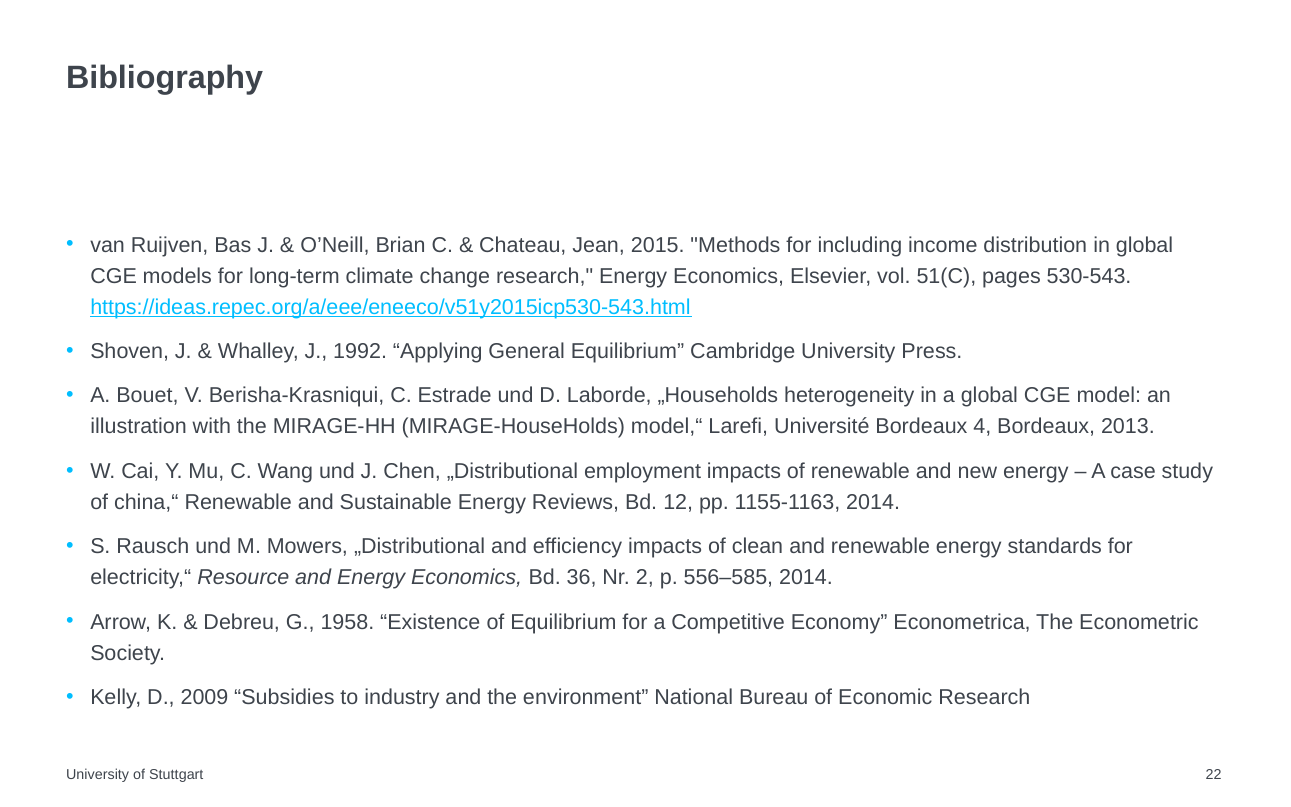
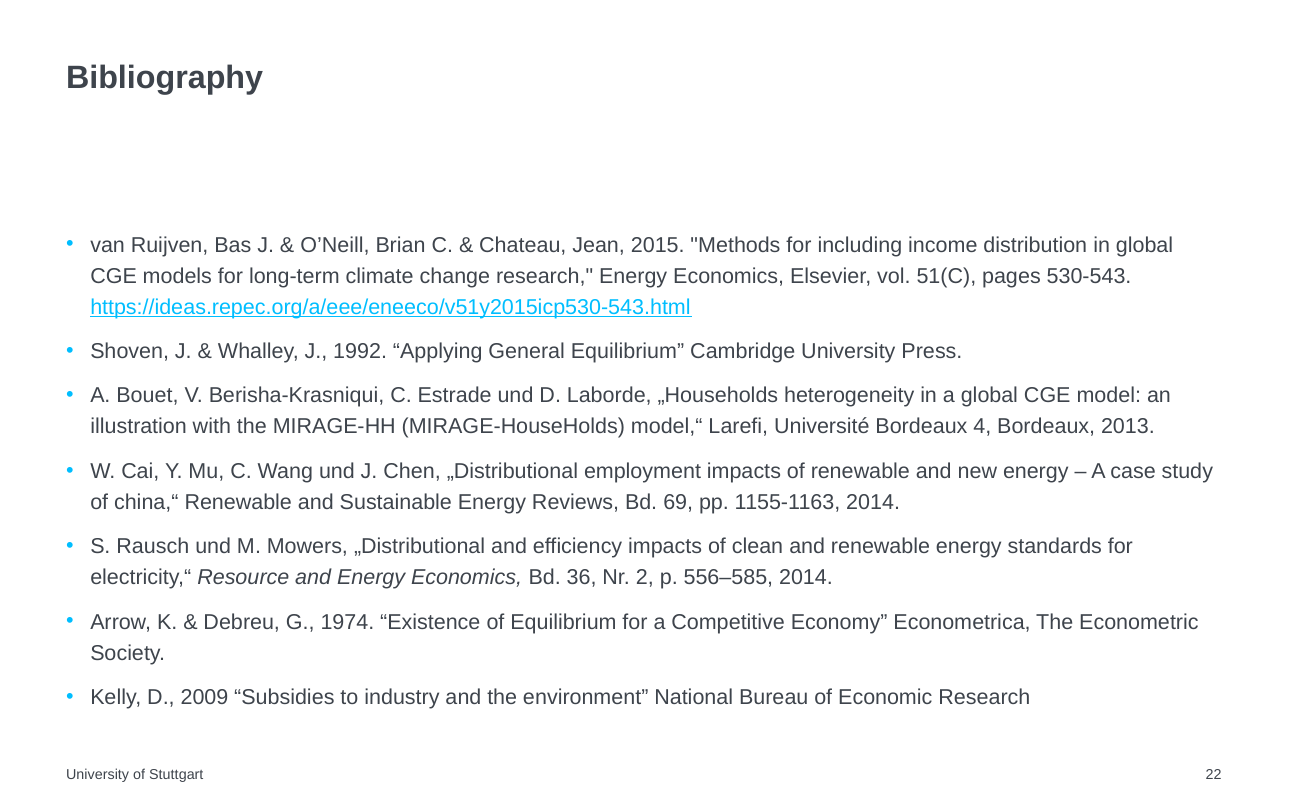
12: 12 -> 69 (678, 502)
1958: 1958 -> 1974 (347, 622)
